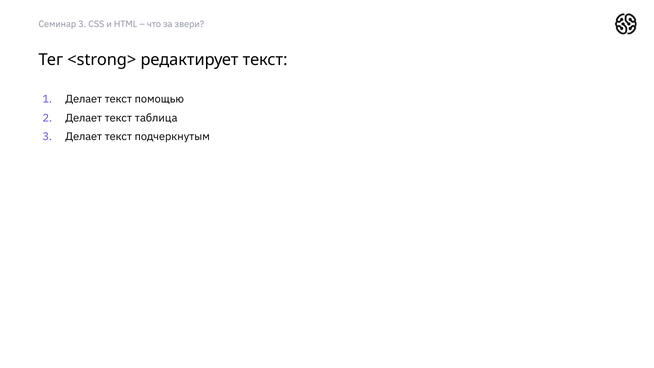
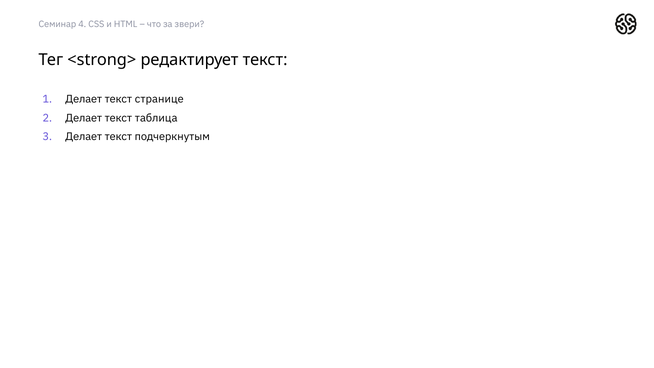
Семинар 3: 3 -> 4 (82, 24)
помощью: помощью -> странице (159, 99)
